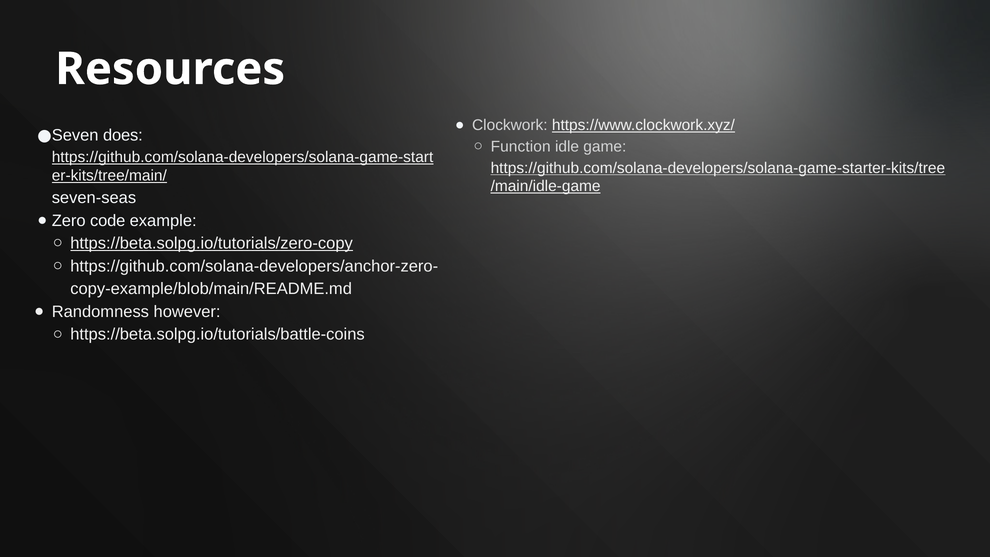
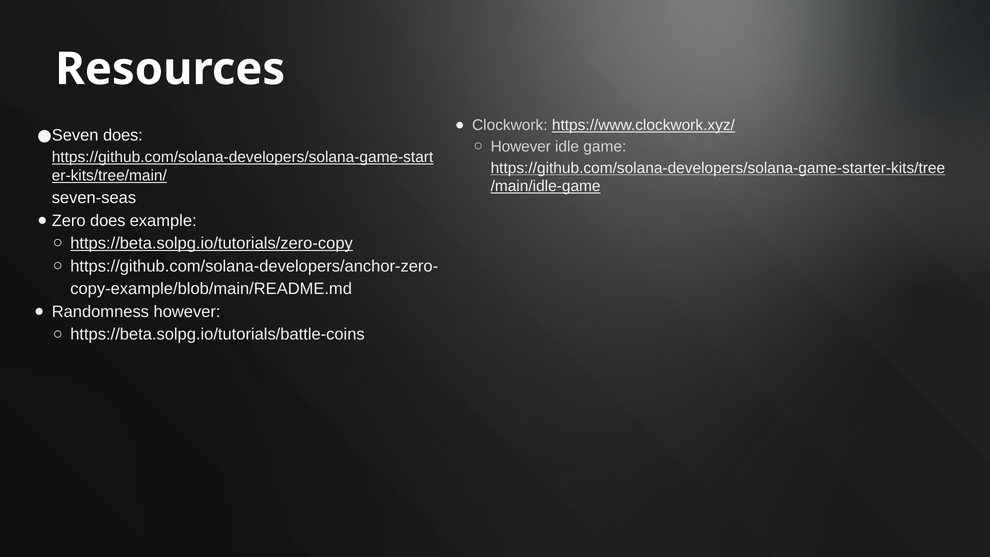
Function: Function -> However (521, 147)
Zero code: code -> does (108, 221)
